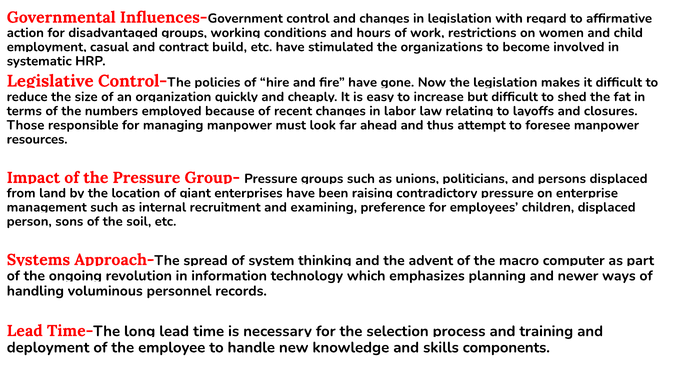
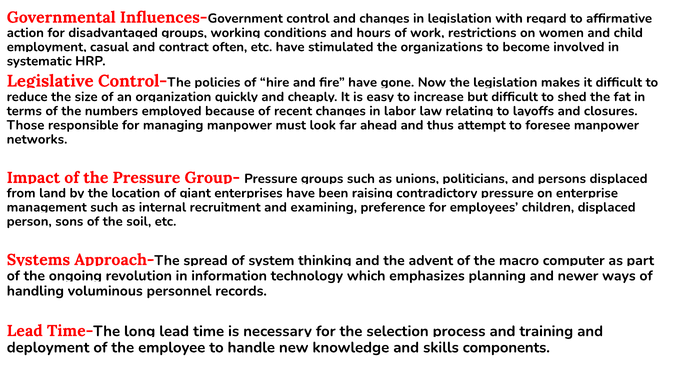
build: build -> often (230, 47)
resources: resources -> networks (37, 139)
